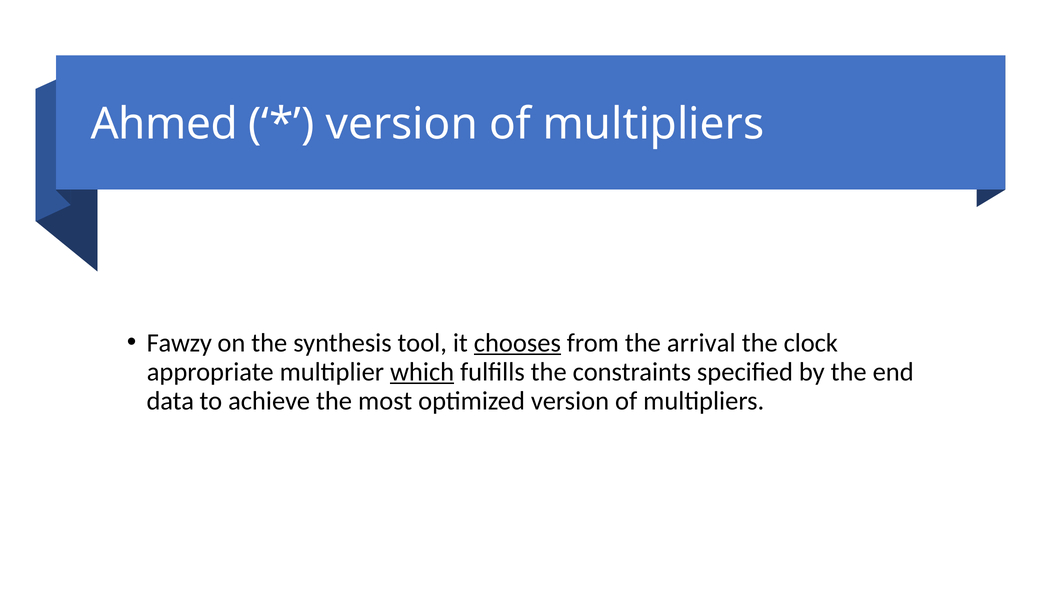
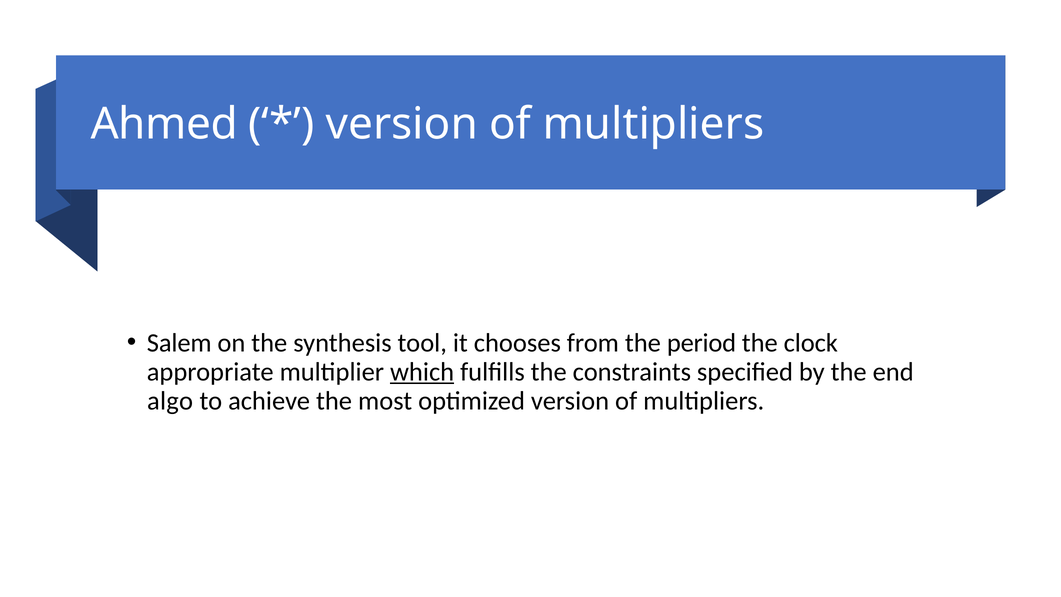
Fawzy: Fawzy -> Salem (179, 343)
chooses underline: present -> none (517, 343)
arrival: arrival -> period (702, 343)
data: data -> algo (170, 401)
